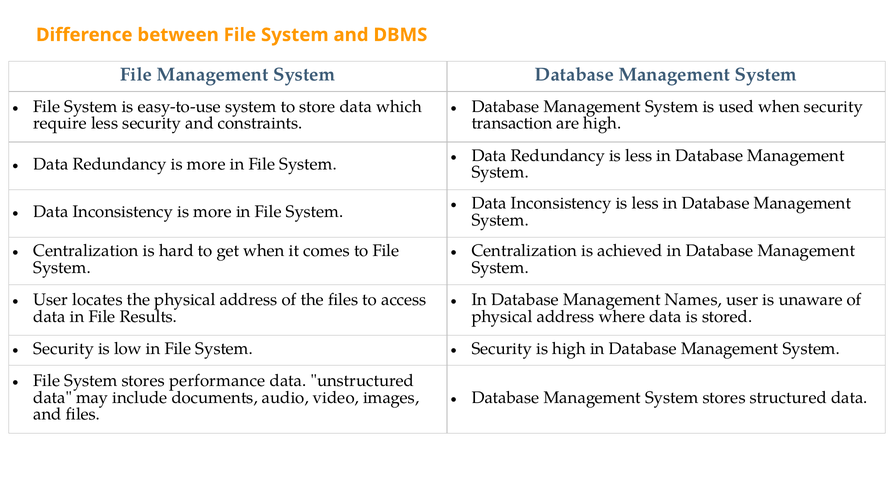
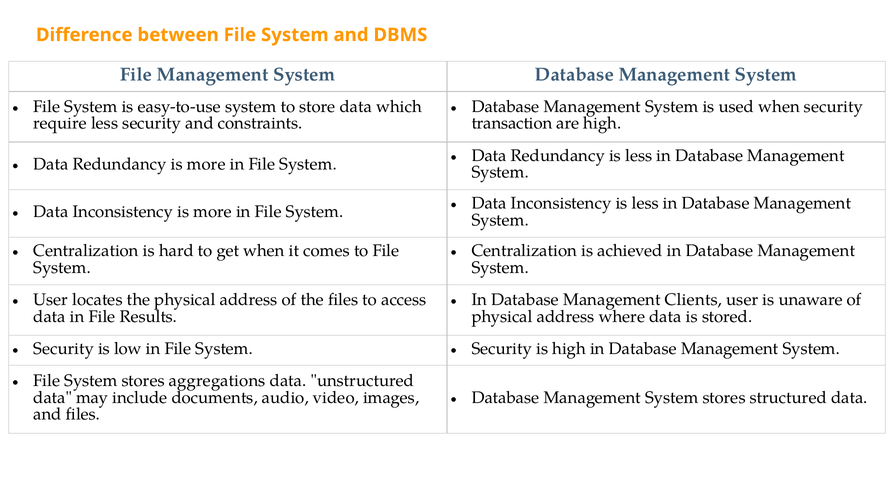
Names: Names -> Clients (693, 300)
performance: performance -> aggregations (217, 381)
